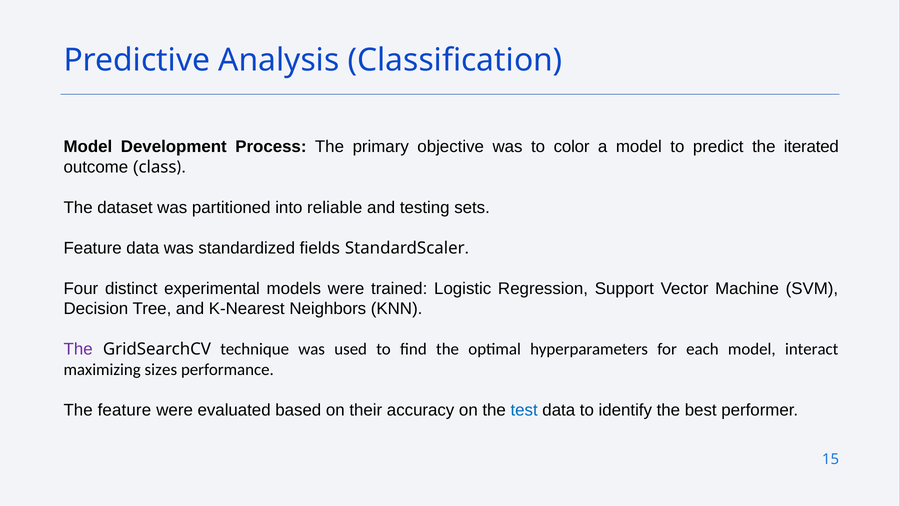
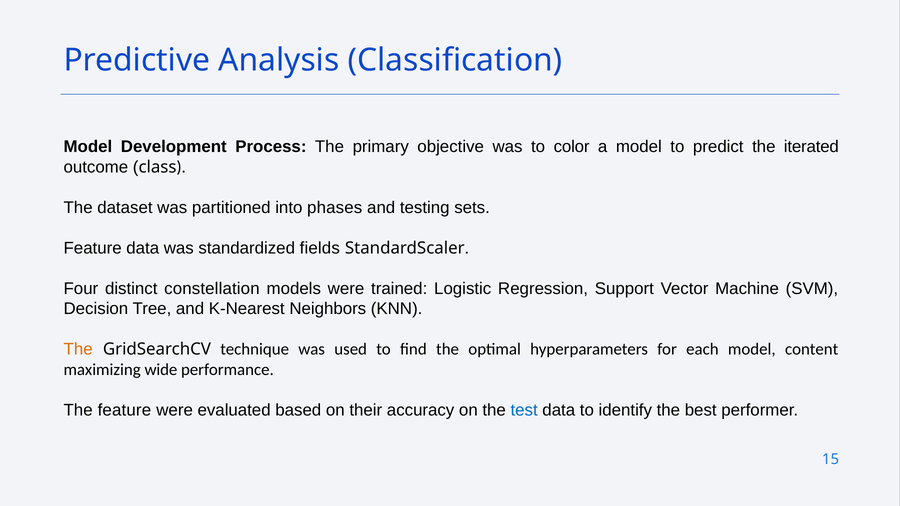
reliable: reliable -> phases (335, 208)
experimental: experimental -> constellation (212, 289)
The colour: purple -> orange (78, 349)
interact: interact -> content (812, 349)
sizes: sizes -> wide (161, 370)
